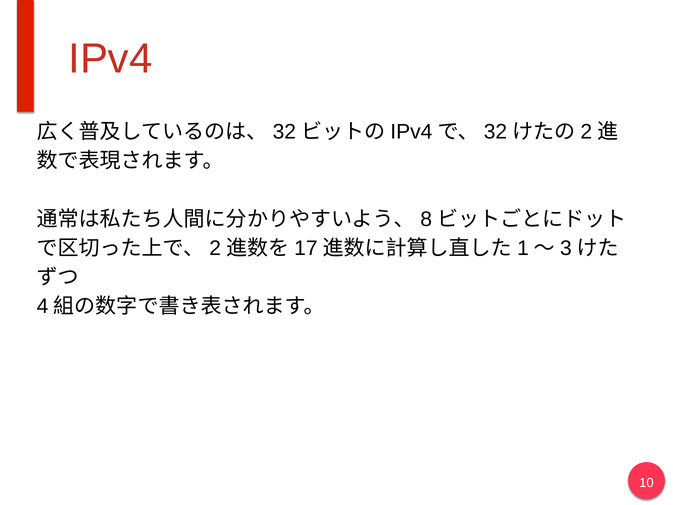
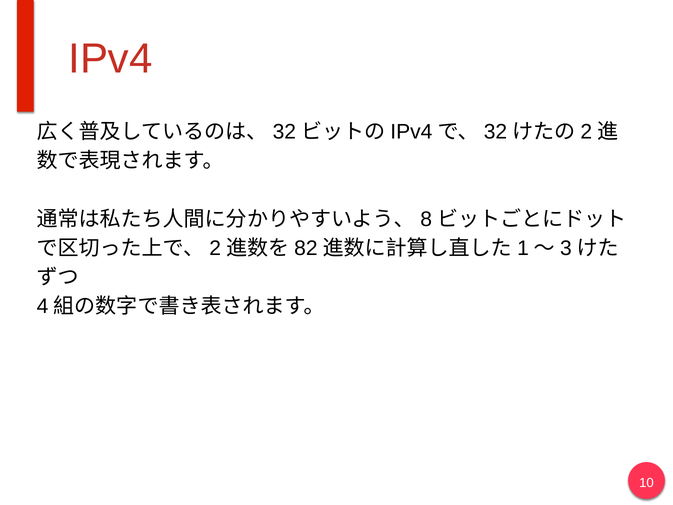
17: 17 -> 82 (306, 248)
